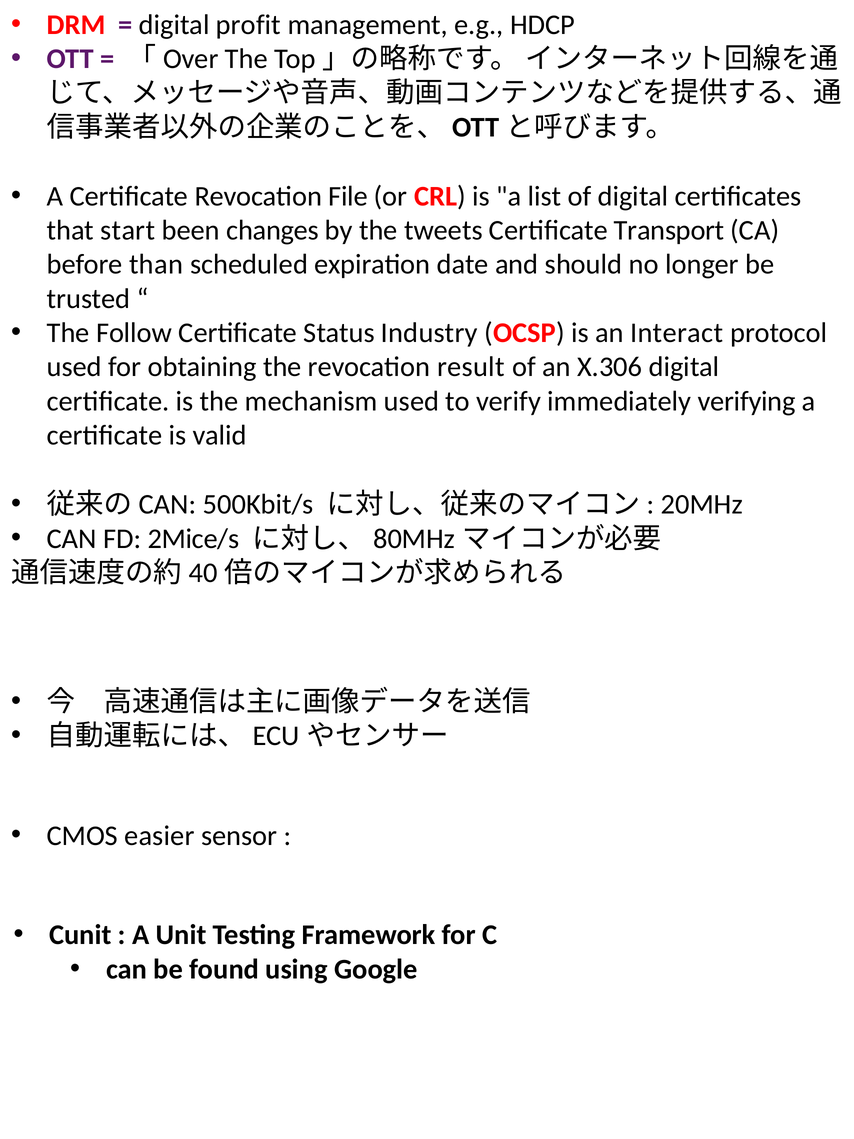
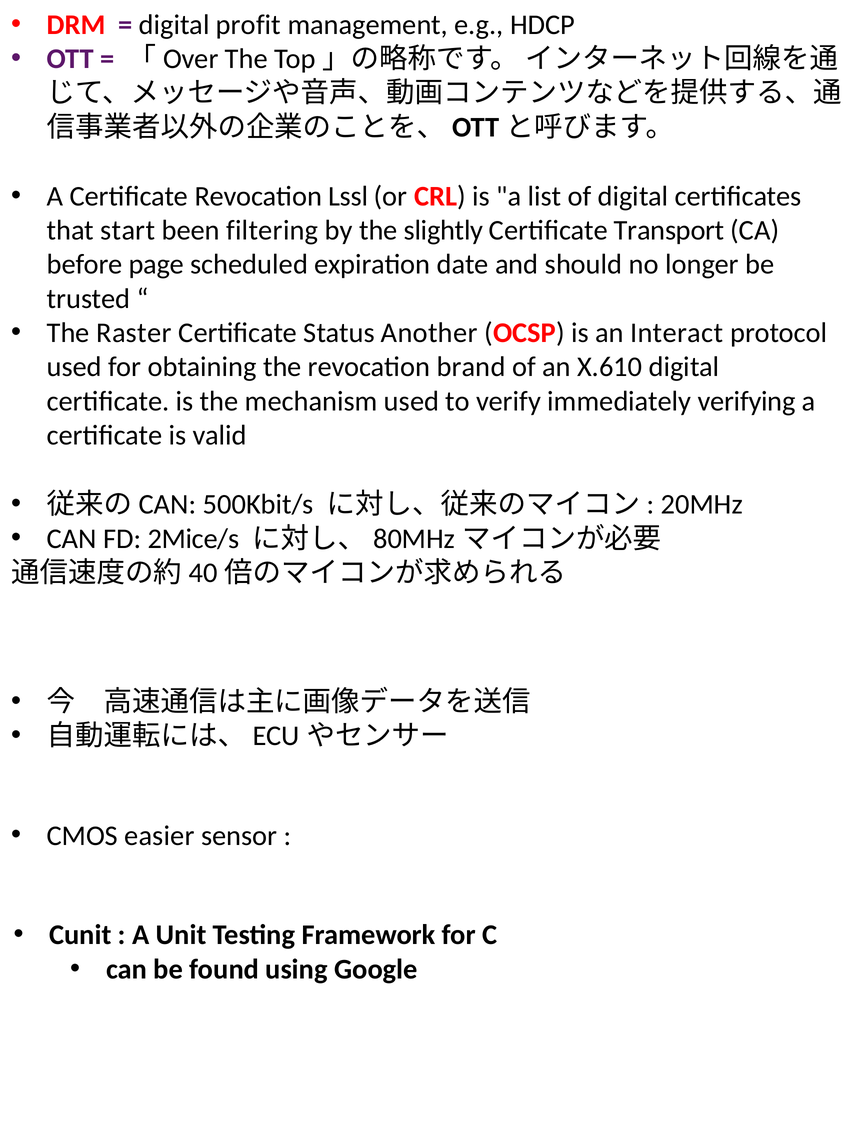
File: File -> Lssl (348, 196)
changes: changes -> filtering (272, 230)
tweets: tweets -> slightly (444, 230)
than: than -> page (156, 264)
Follow: Follow -> Raster (134, 333)
Industry: Industry -> Another (429, 333)
result: result -> brand (471, 367)
X.306: X.306 -> X.610 (610, 367)
